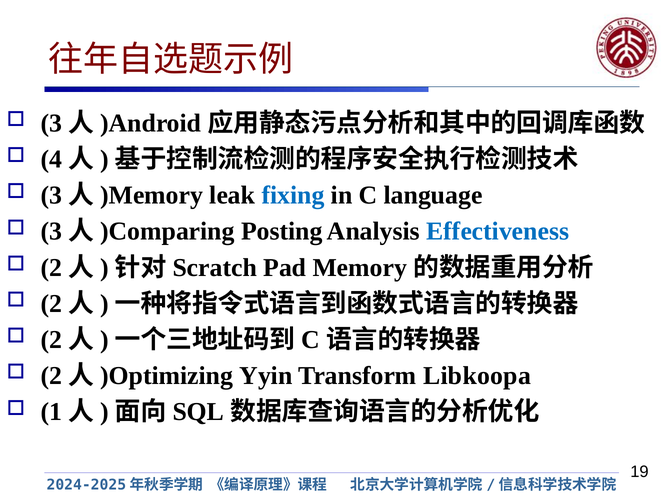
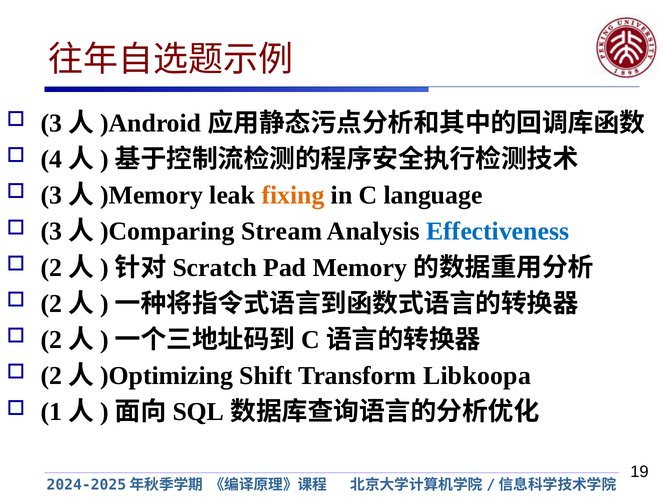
fixing colour: blue -> orange (293, 195)
Posting: Posting -> Stream (282, 232)
Yyin: Yyin -> Shift (266, 376)
